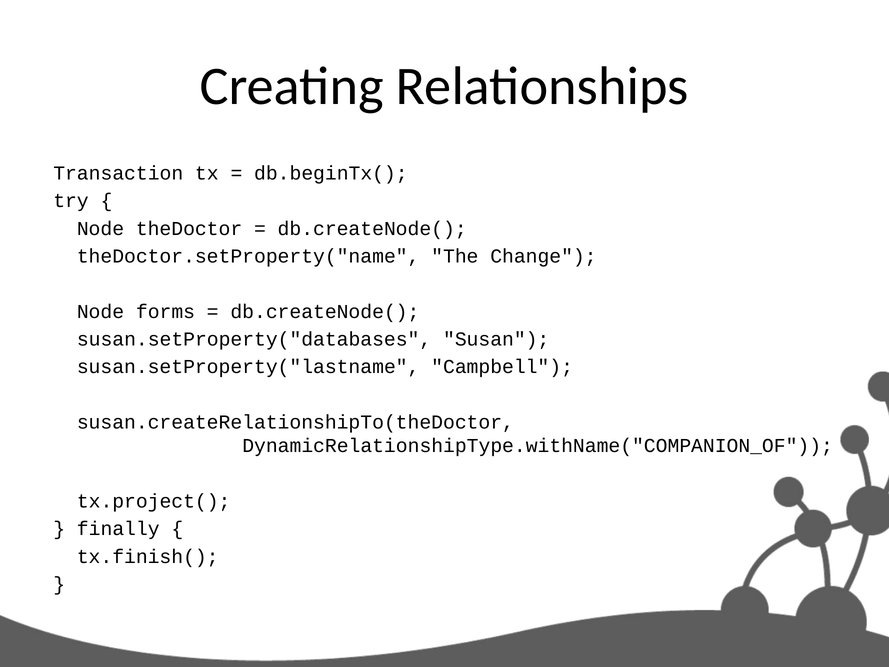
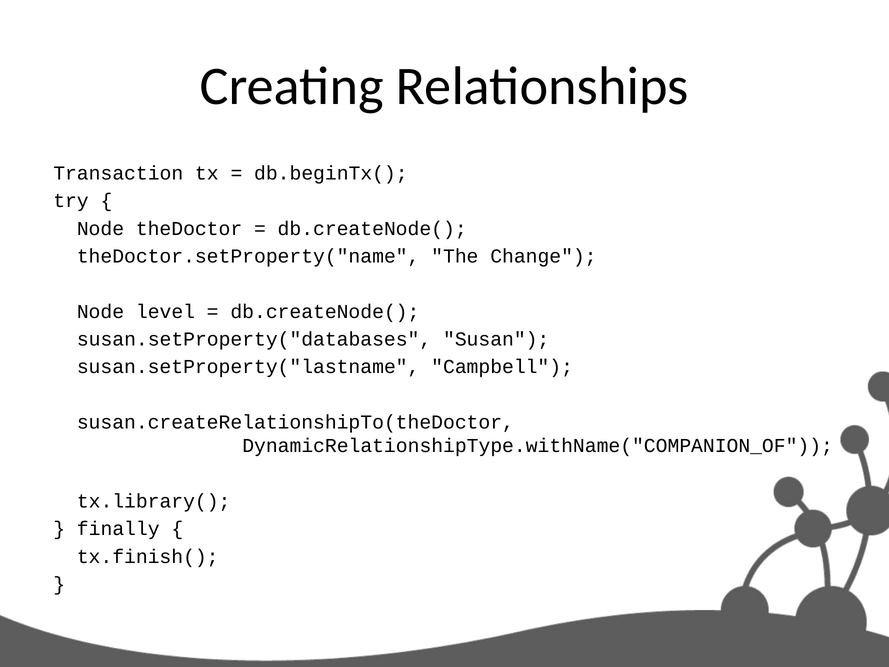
forms: forms -> level (165, 311)
tx.project(: tx.project( -> tx.library( (154, 501)
